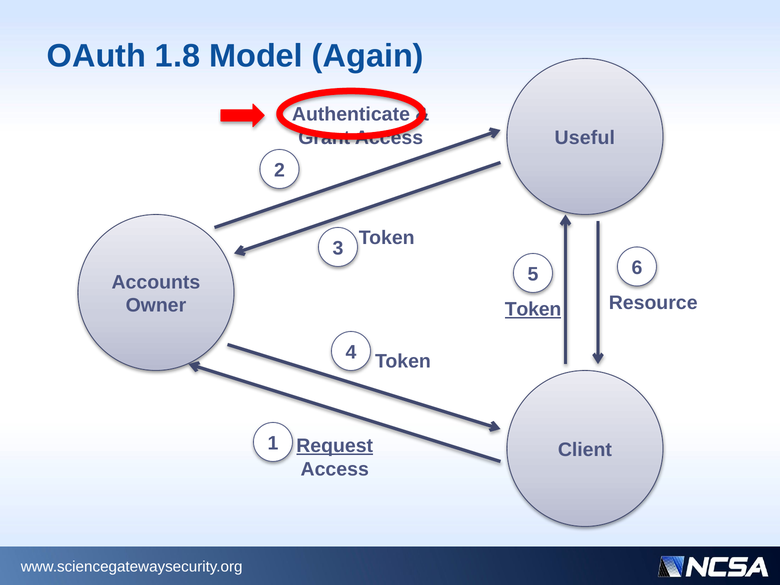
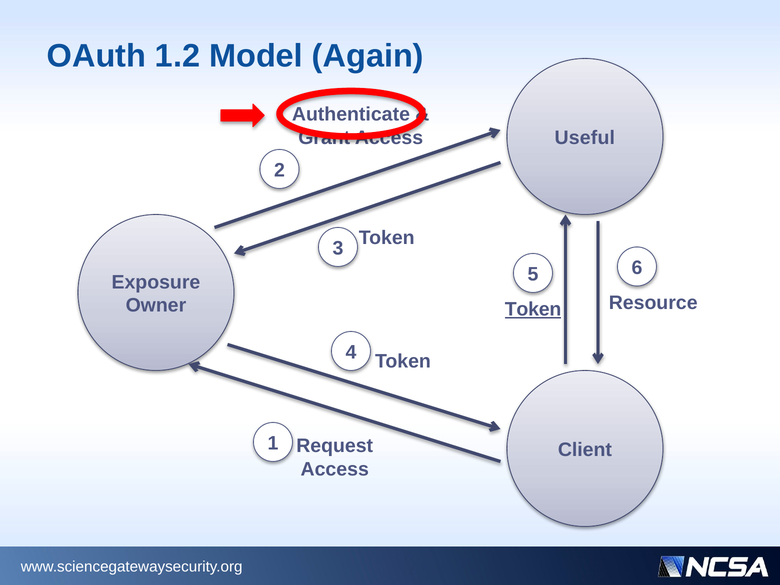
1.8: 1.8 -> 1.2 (178, 56)
Accounts: Accounts -> Exposure (156, 282)
Request underline: present -> none (335, 446)
